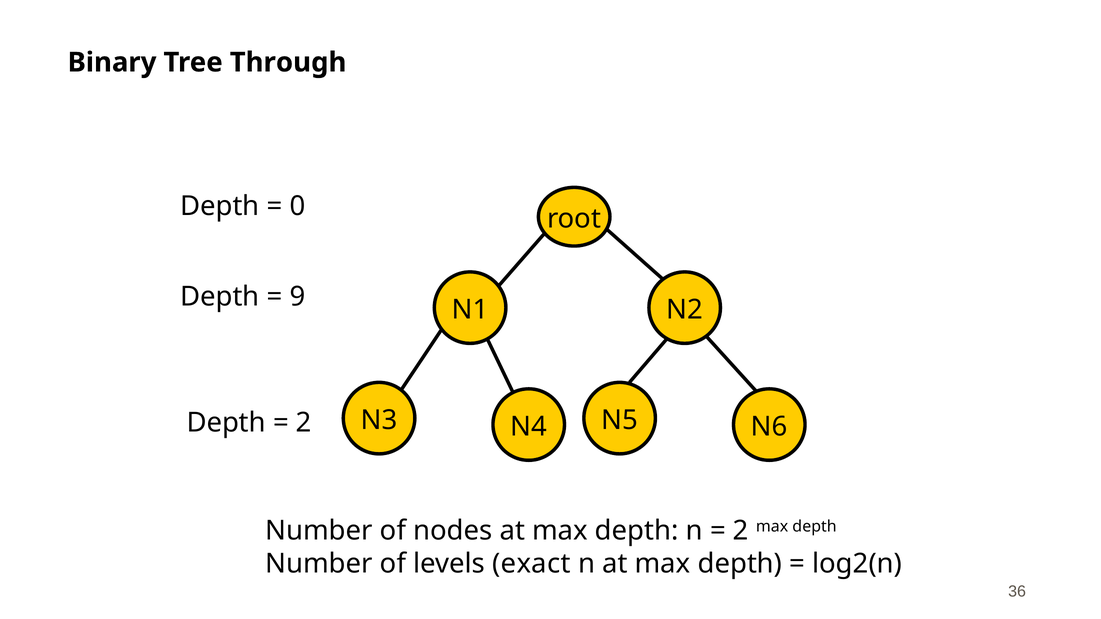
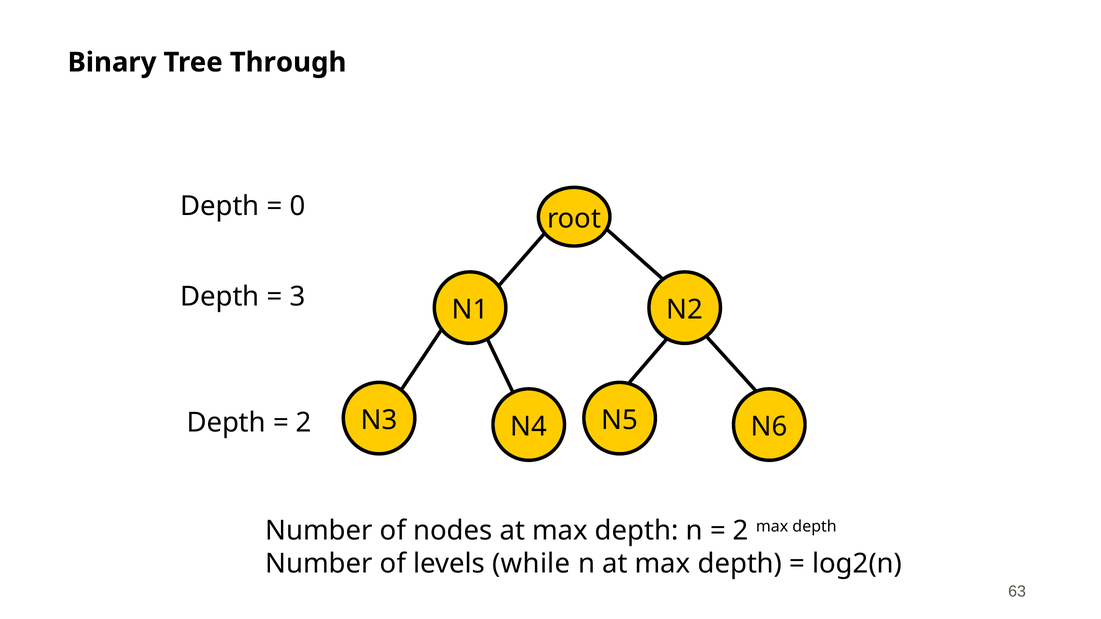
9: 9 -> 3 (297, 297)
exact: exact -> while (531, 564)
36: 36 -> 63 (1017, 592)
